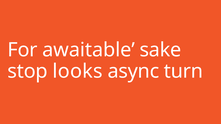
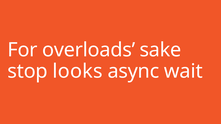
awaitable: awaitable -> overloads (89, 50)
turn: turn -> wait (183, 71)
